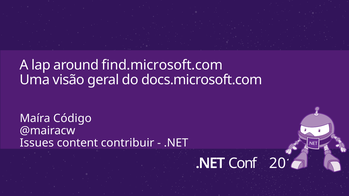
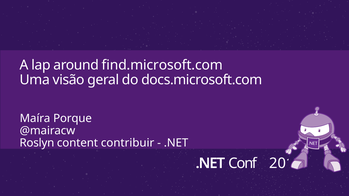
Código: Código -> Porque (73, 119)
Issues: Issues -> Roslyn (37, 143)
